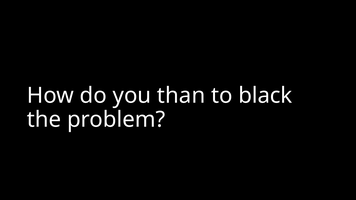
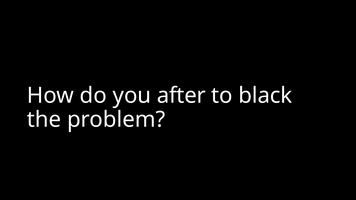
than: than -> after (181, 96)
